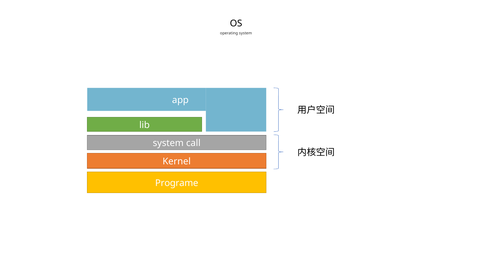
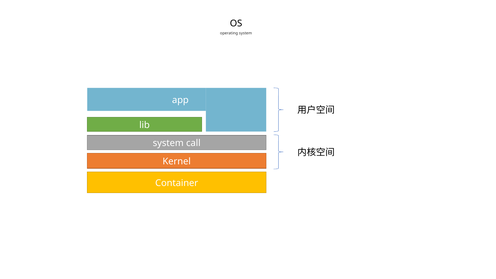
Programe: Programe -> Container (177, 183)
